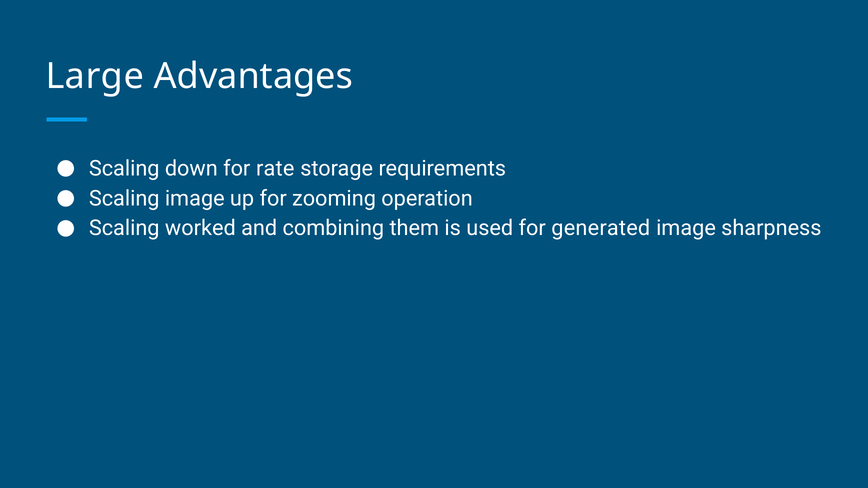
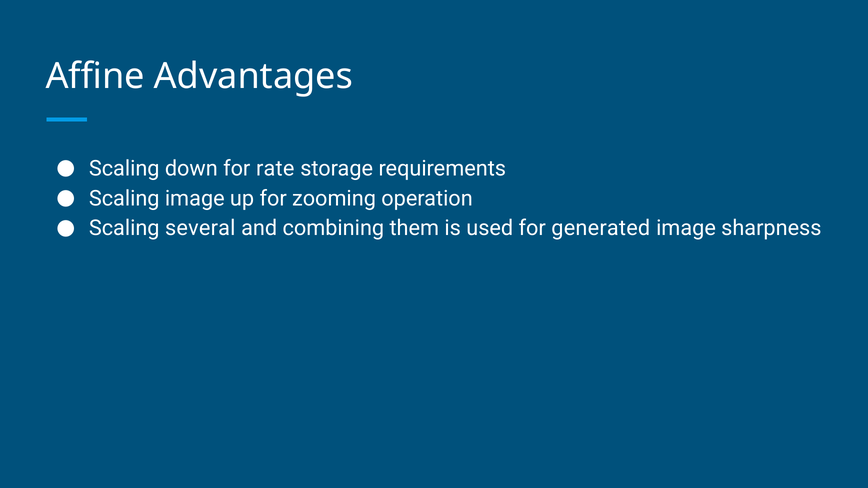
Large: Large -> Affine (95, 76)
worked: worked -> several (200, 228)
